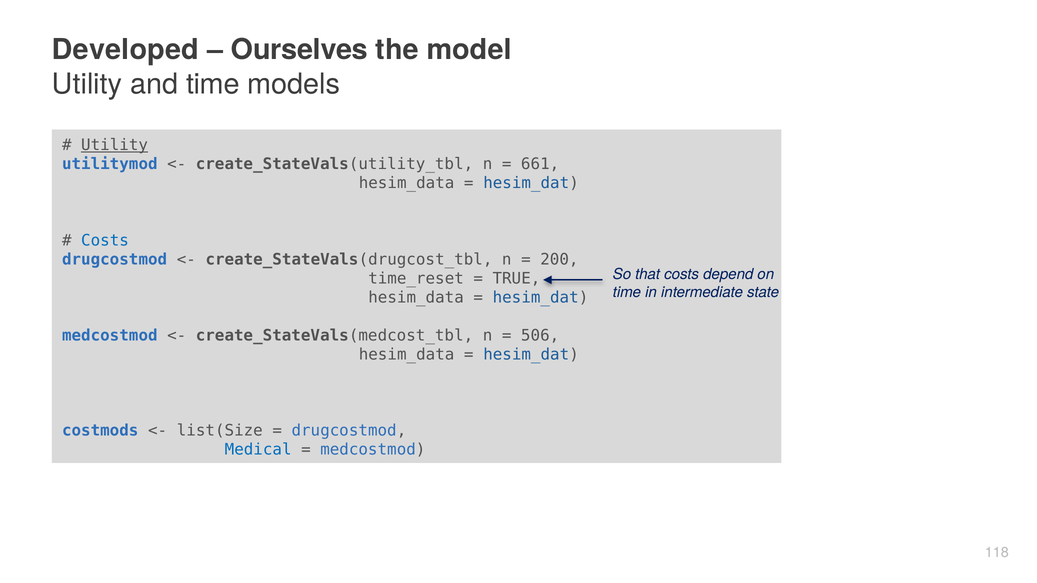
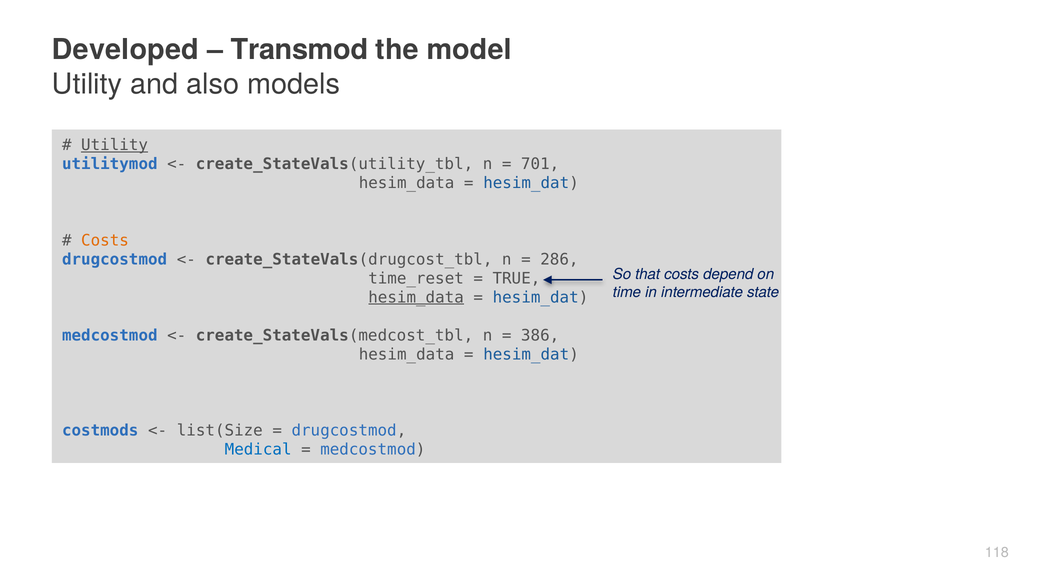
Ourselves: Ourselves -> Transmod (299, 50)
and time: time -> also (213, 84)
661: 661 -> 701 (540, 164)
Costs colour: blue -> orange (105, 240)
200: 200 -> 286 (559, 259)
hesim_data underline: none -> present (416, 298)
506: 506 -> 386 (540, 336)
